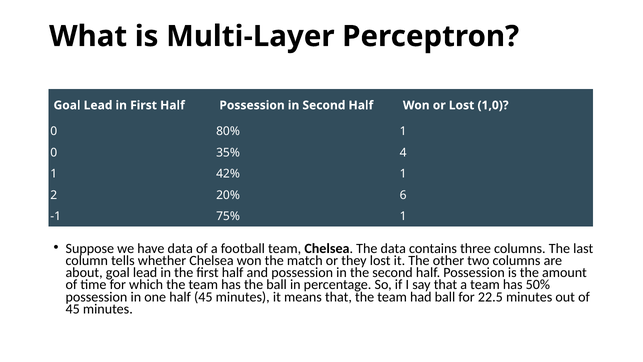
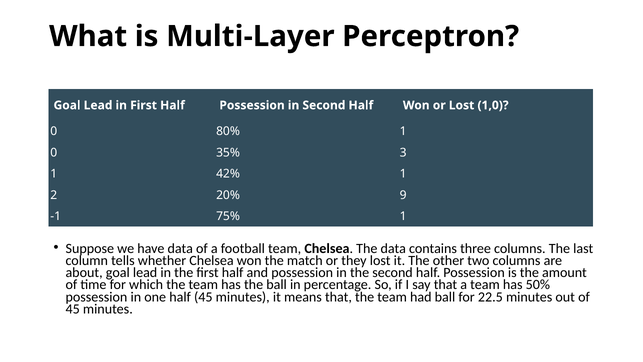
4: 4 -> 3 (403, 152)
6: 6 -> 9 (403, 195)
